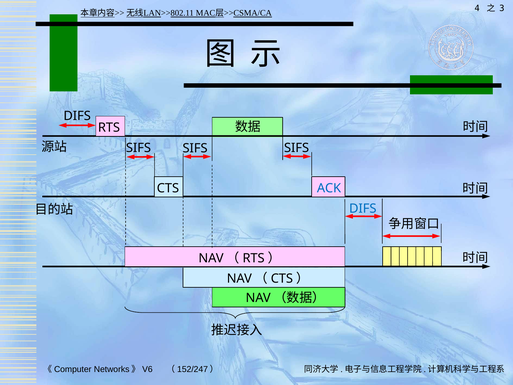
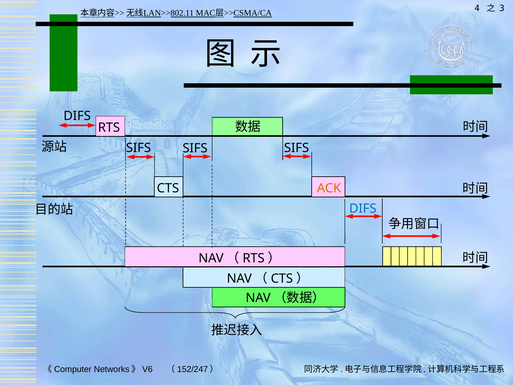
ACK colour: blue -> orange (329, 188)
